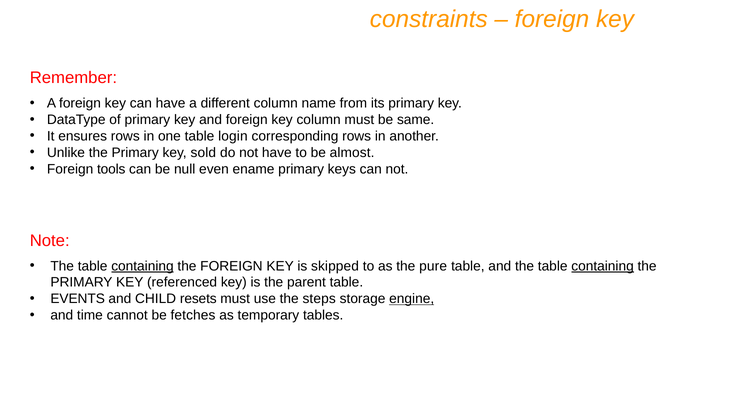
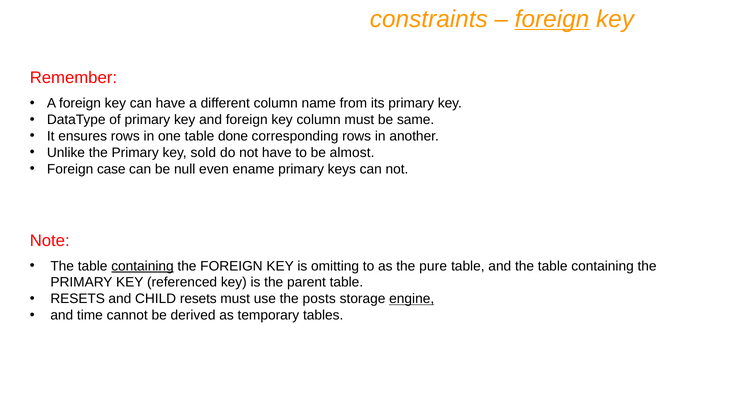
foreign underline: none -> present (552, 19)
login: login -> done (233, 136)
tools: tools -> case (111, 169)
skipped: skipped -> omitting (335, 266)
containing underline: present -> none (603, 266)
EVENTS: EVENTS -> RESETS (78, 299)
steps: steps -> posts (319, 299)
fetches: fetches -> derived (193, 315)
